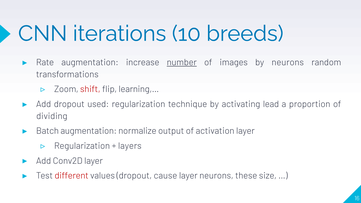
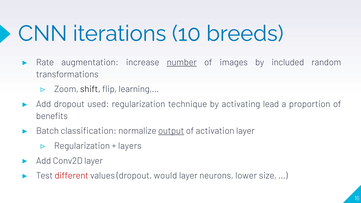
by neurons: neurons -> included (288, 62)
shift colour: red -> black (90, 89)
dividing: dividing -> benefits (52, 116)
Batch augmentation: augmentation -> classification (89, 131)
output underline: none -> present (171, 131)
cause: cause -> would (165, 176)
these: these -> lower (246, 176)
